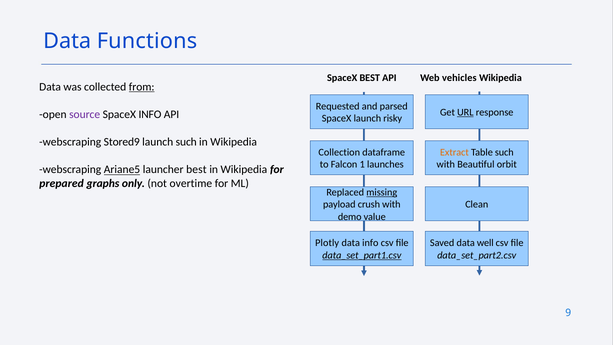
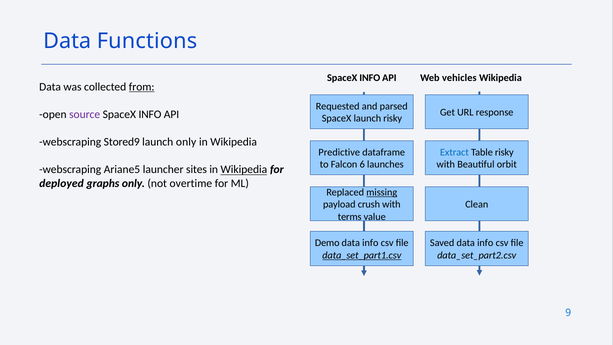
BEST: BEST -> INFO (370, 78)
URL underline: present -> none (465, 112)
launch such: such -> only (186, 142)
Collection: Collection -> Predictive (339, 152)
Extract colour: orange -> blue (454, 152)
Table such: such -> risky (504, 152)
1: 1 -> 6 (362, 165)
Ariane5 underline: present -> none (122, 170)
launcher best: best -> sites (196, 170)
Wikipedia underline: none -> present (244, 170)
prepared: prepared -> deployed (62, 183)
demo: demo -> terms (350, 217)
Plotly: Plotly -> Demo (327, 243)
Saved data well: well -> info (485, 243)
